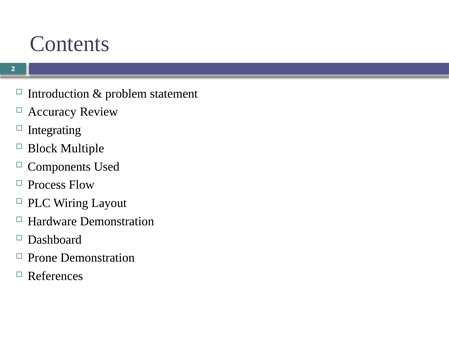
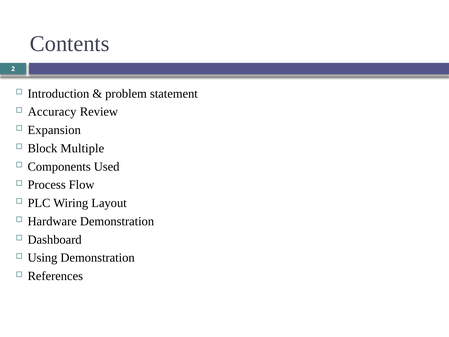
Integrating: Integrating -> Expansion (54, 130)
Prone: Prone -> Using (42, 258)
